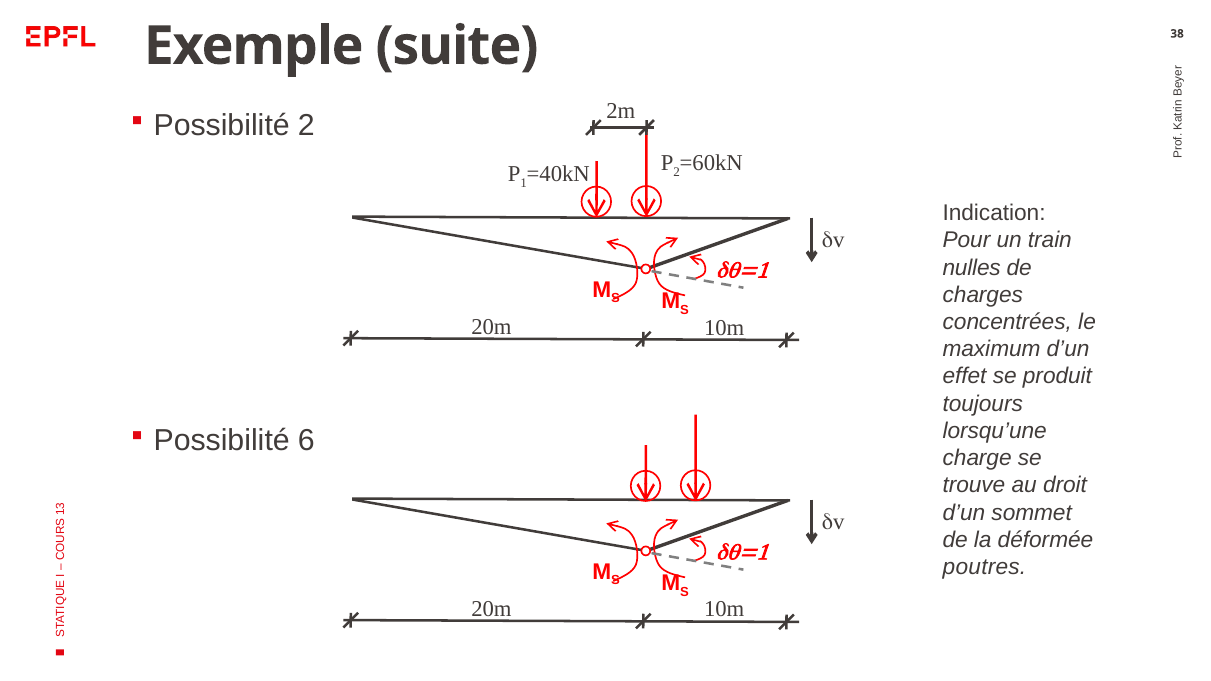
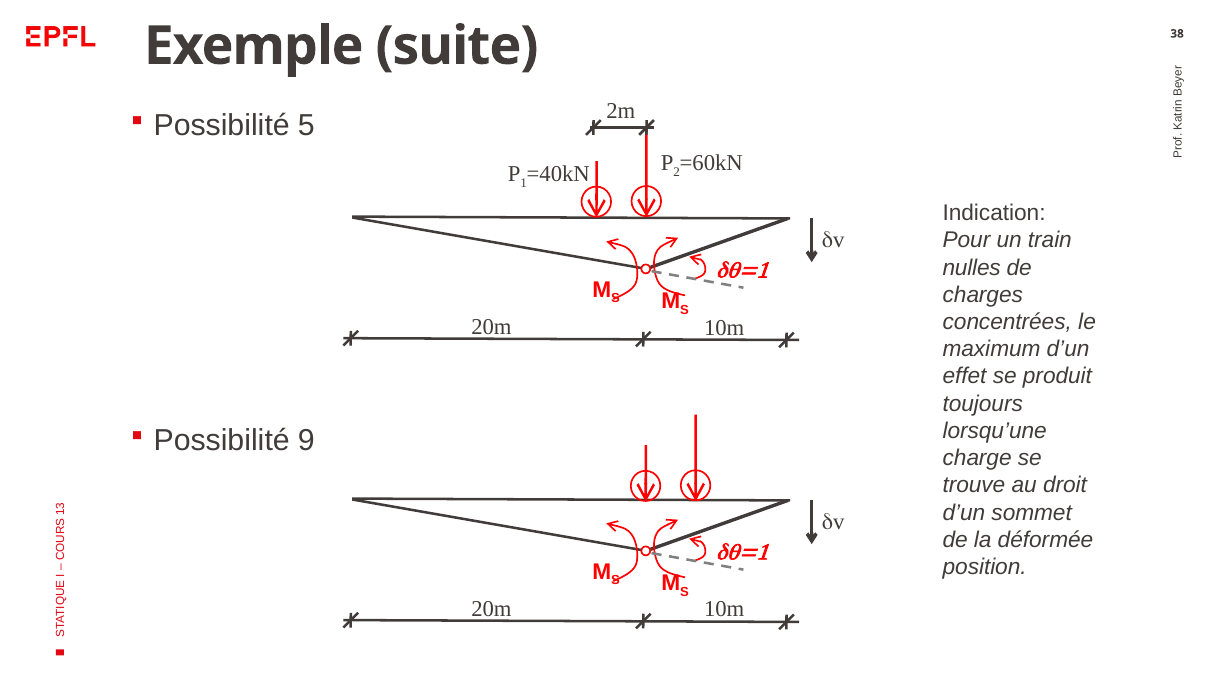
Possibilité 2: 2 -> 5 (306, 126)
6: 6 -> 9 (306, 441)
poutres: poutres -> position (985, 567)
